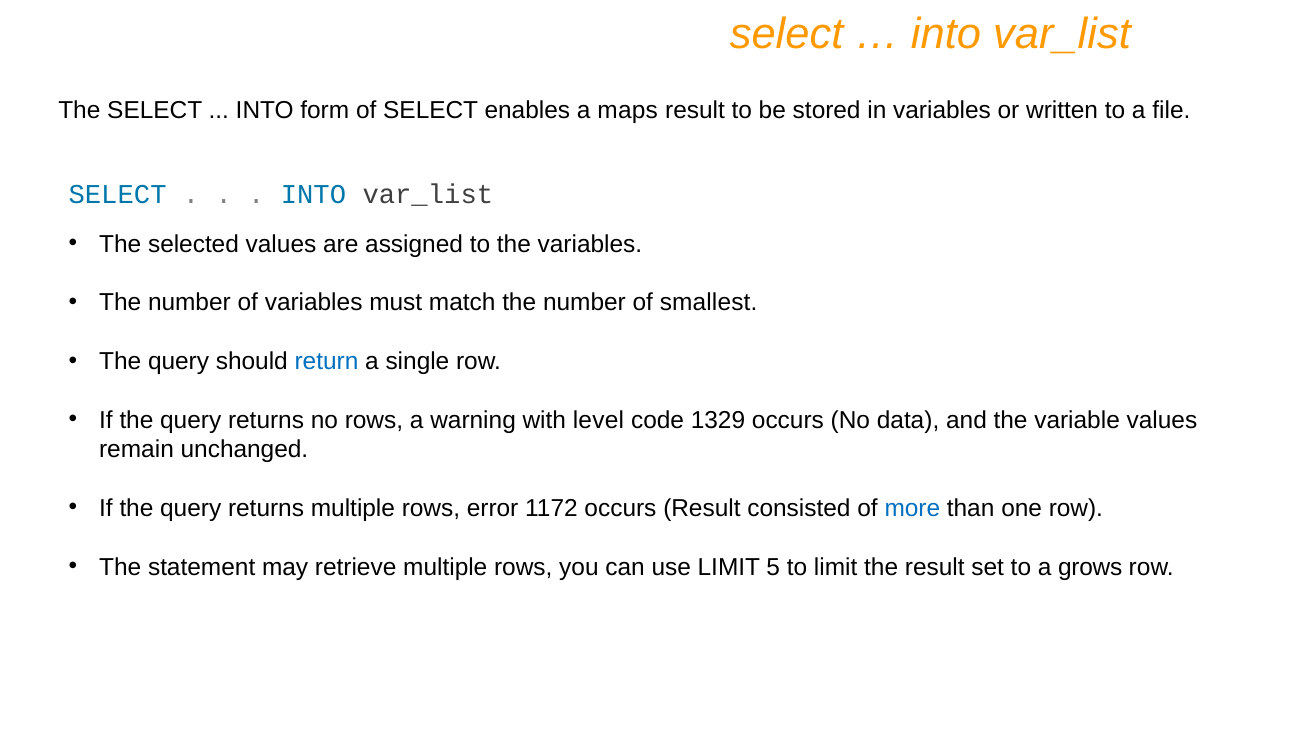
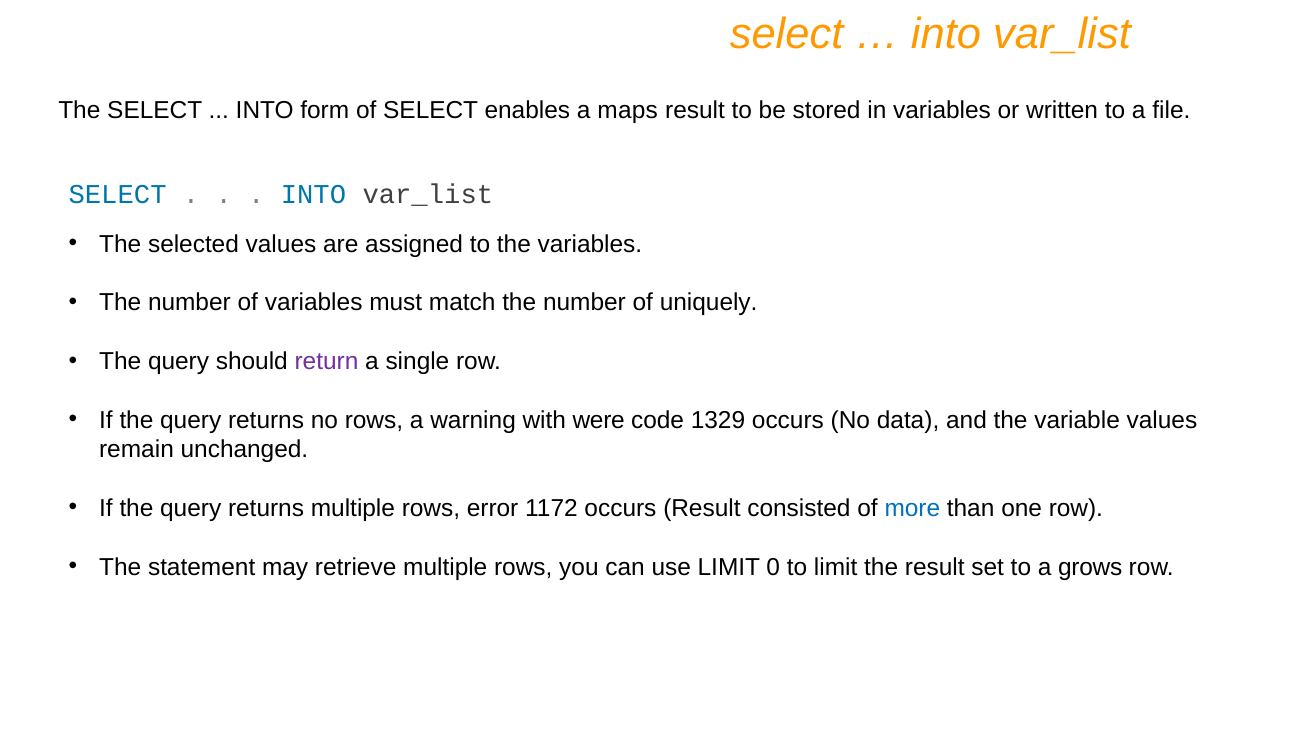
smallest: smallest -> uniquely (709, 303)
return colour: blue -> purple (326, 361)
level: level -> were (599, 420)
5: 5 -> 0 (773, 567)
